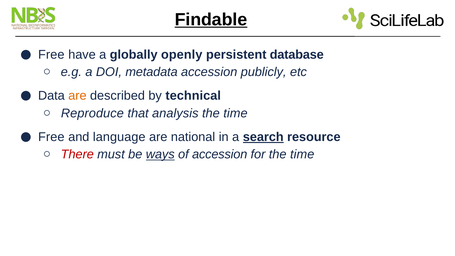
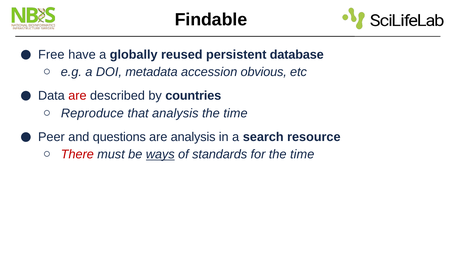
Findable underline: present -> none (211, 20)
openly: openly -> reused (182, 55)
publicly: publicly -> obvious (264, 72)
are colour: orange -> red (77, 96)
technical: technical -> countries (193, 96)
Free: Free -> Peer (51, 137)
language: language -> questions (119, 137)
are national: national -> analysis (193, 137)
search underline: present -> none (263, 137)
of accession: accession -> standards (220, 154)
